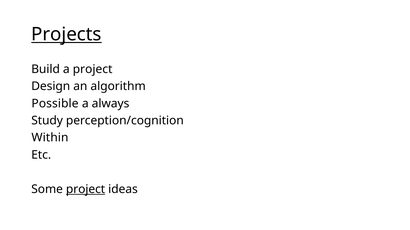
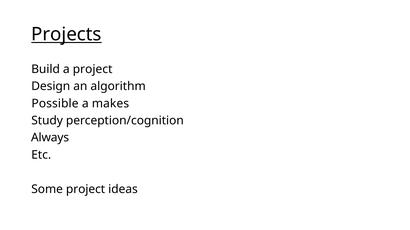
always: always -> makes (110, 104)
Within: Within -> Always (50, 138)
project underline: present -> none (86, 190)
